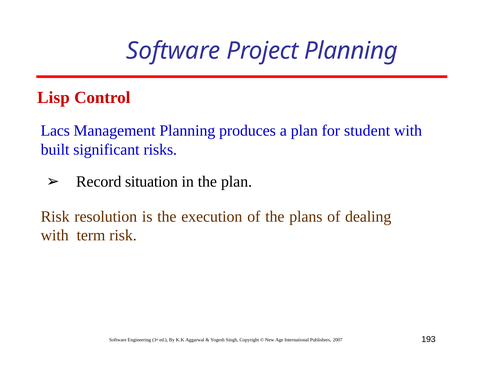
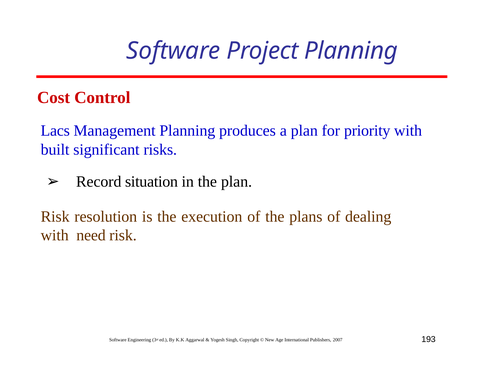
Lisp: Lisp -> Cost (54, 97)
student: student -> priority (367, 131)
term: term -> need (91, 235)
